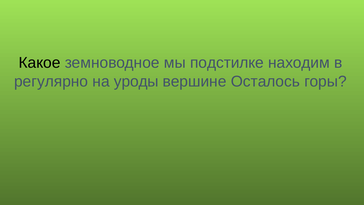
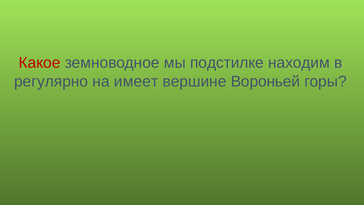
Какое colour: black -> red (39, 63)
уроды: уроды -> имеет (136, 81)
Осталось: Осталось -> Вороньей (265, 81)
